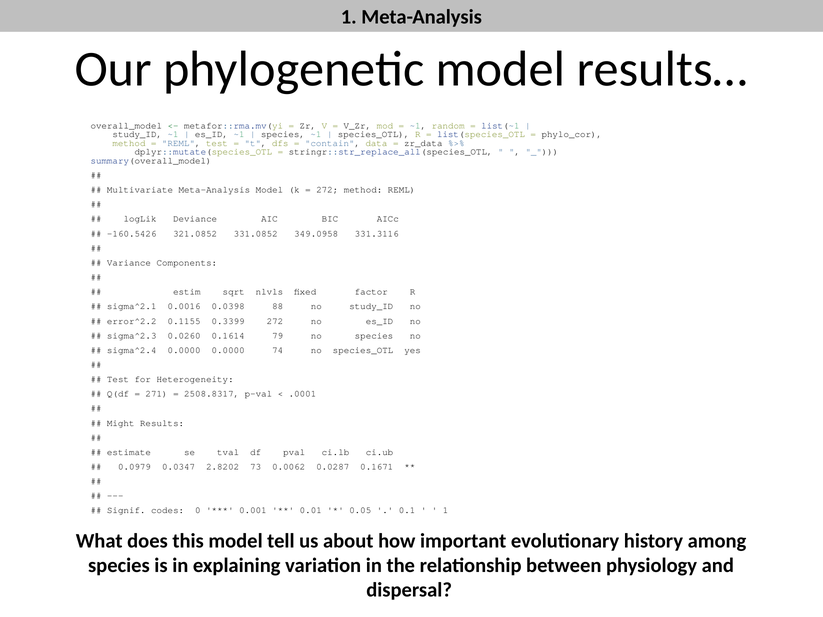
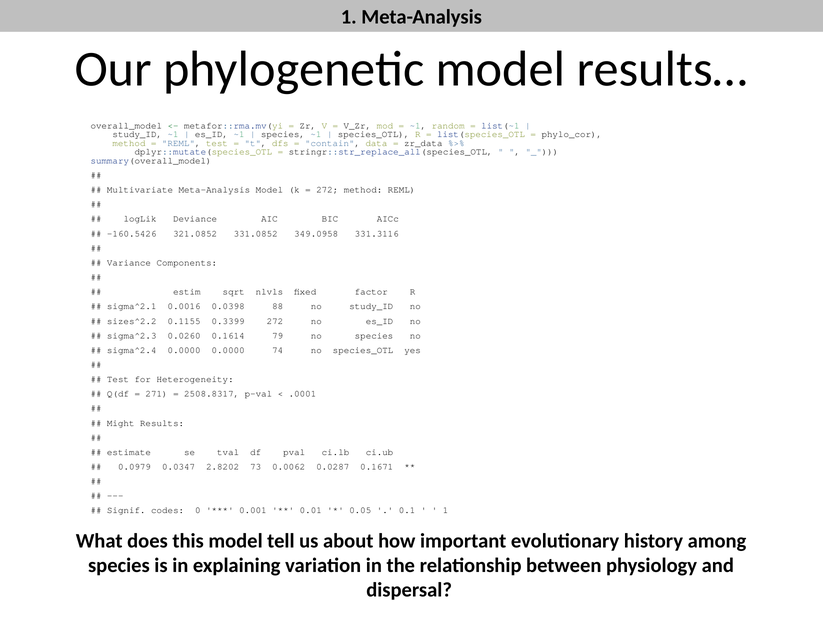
error^2.2: error^2.2 -> sizes^2.2 (132, 321)
